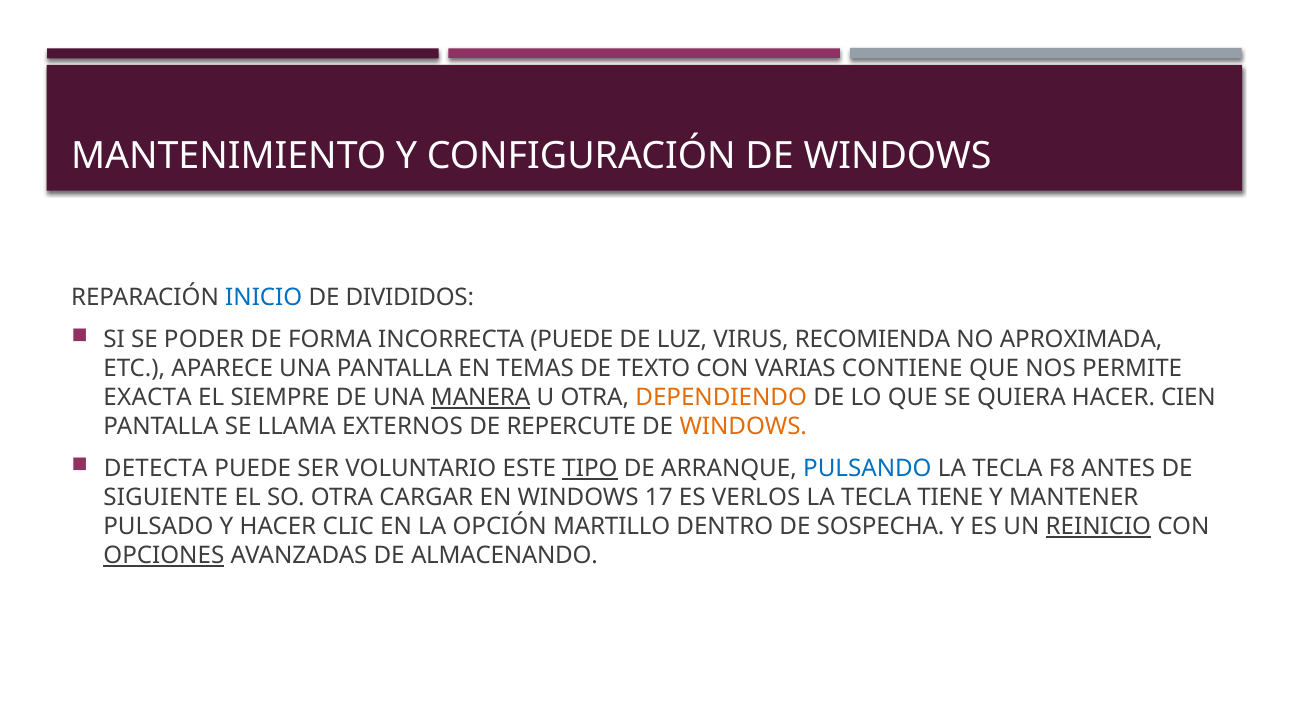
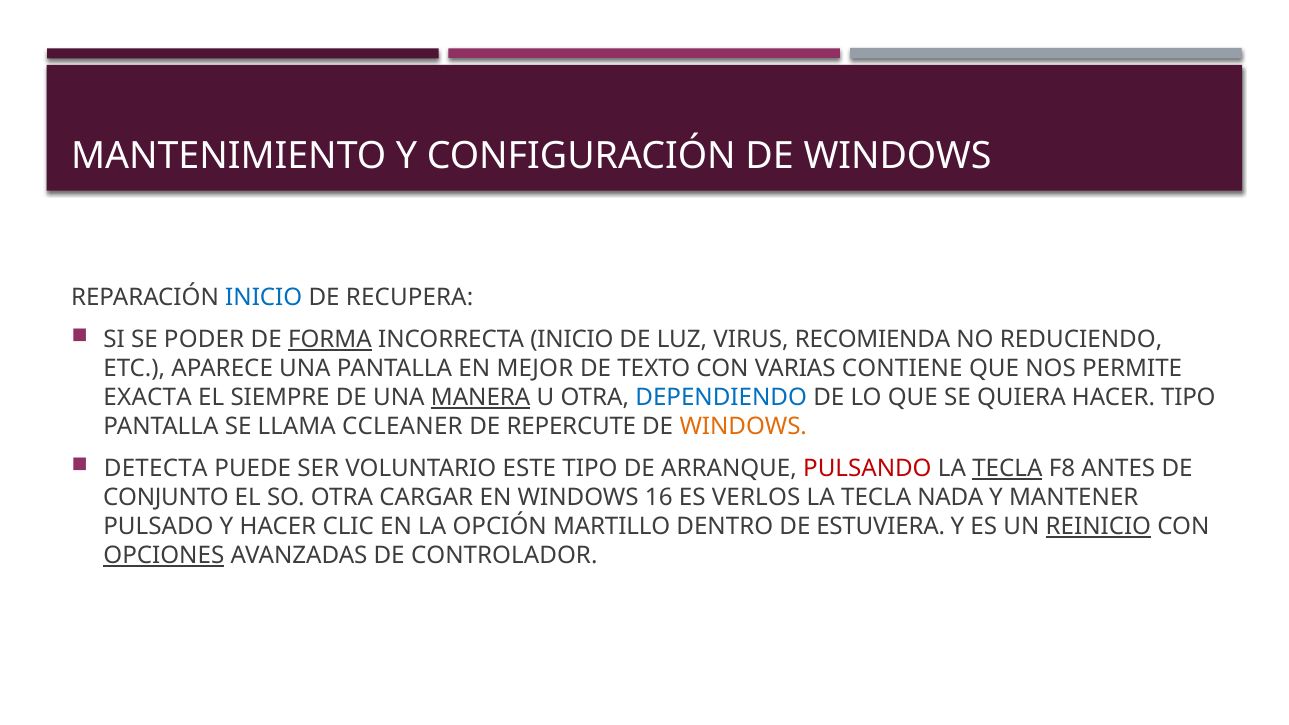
DIVIDIDOS: DIVIDIDOS -> RECUPERA (410, 298)
FORMA underline: none -> present (330, 340)
INCORRECTA PUEDE: PUEDE -> INICIO (572, 340)
APROXIMADA: APROXIMADA -> REDUCIENDO (1081, 340)
TEMAS: TEMAS -> MEJOR (535, 369)
DEPENDIENDO colour: orange -> blue (721, 398)
HACER CIEN: CIEN -> TIPO (1188, 398)
EXTERNOS: EXTERNOS -> CCLEANER (402, 427)
TIPO underline: present -> none (590, 469)
PULSANDO colour: blue -> red (867, 469)
TECLA underline: none -> present (1007, 469)
SIGUIENTE: SIGUIENTE -> CONJUNTO (166, 498)
17: 17 -> 16 (659, 498)
TIENE: TIENE -> NADA (950, 498)
SOSPECHA: SOSPECHA -> ESTUVIERA (881, 527)
ALMACENANDO: ALMACENANDO -> CONTROLADOR (504, 556)
